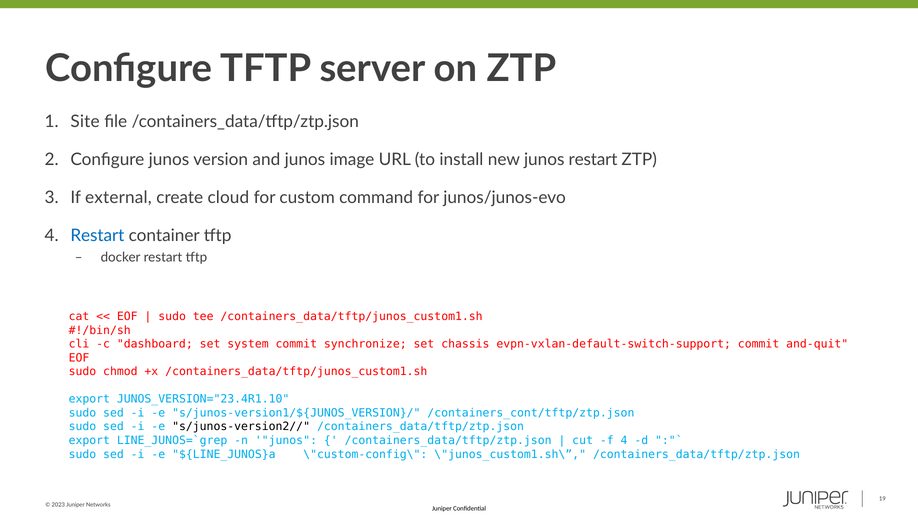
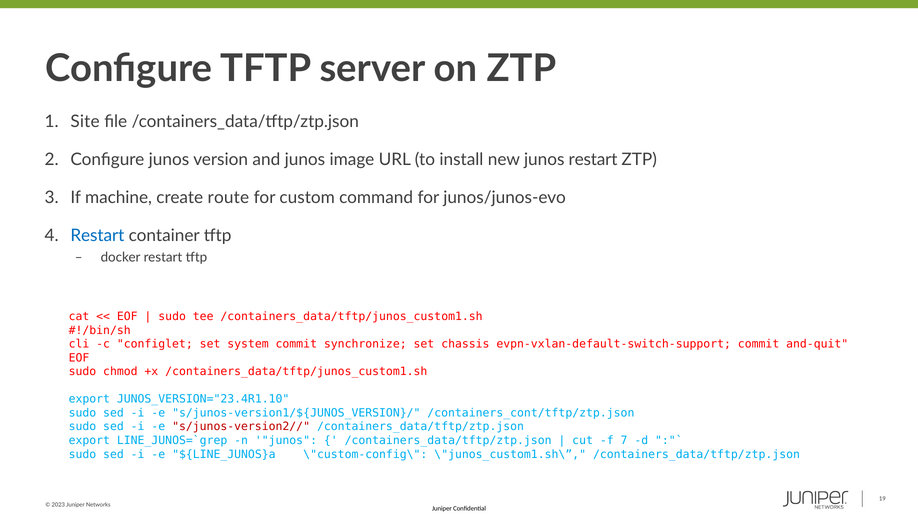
external: external -> machine (118, 198)
cloud: cloud -> route (228, 198)
dashboard: dashboard -> configlet (155, 344)
s/junos-version2// colour: black -> red (241, 427)
f 4: 4 -> 7 (624, 441)
